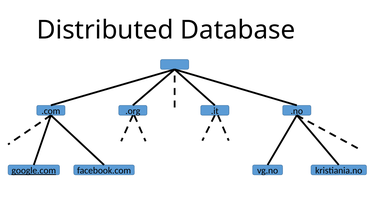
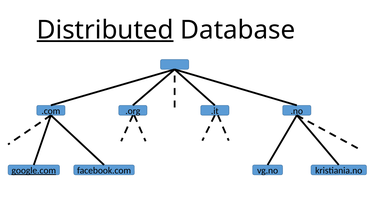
Distributed underline: none -> present (105, 30)
